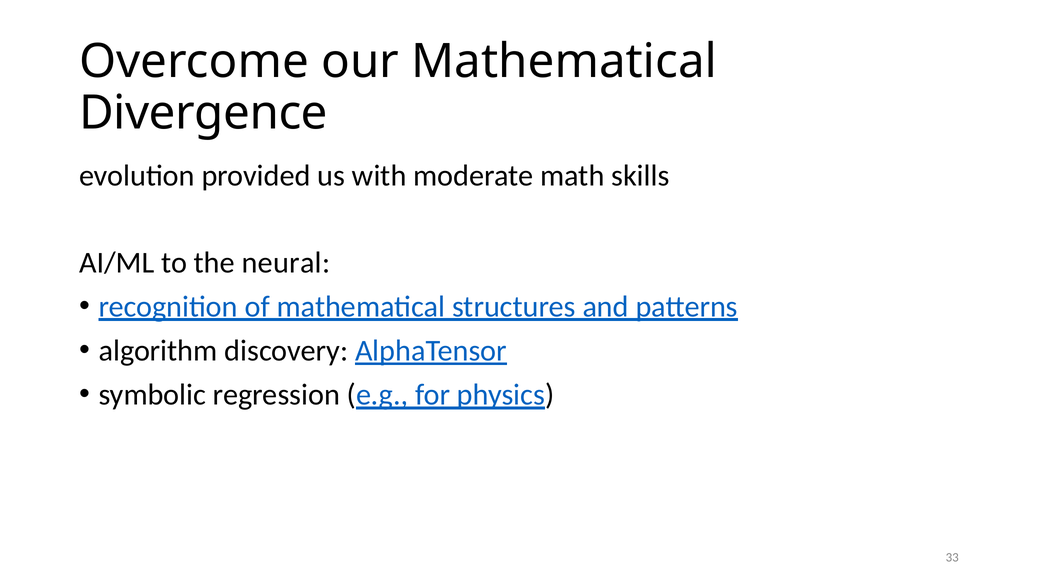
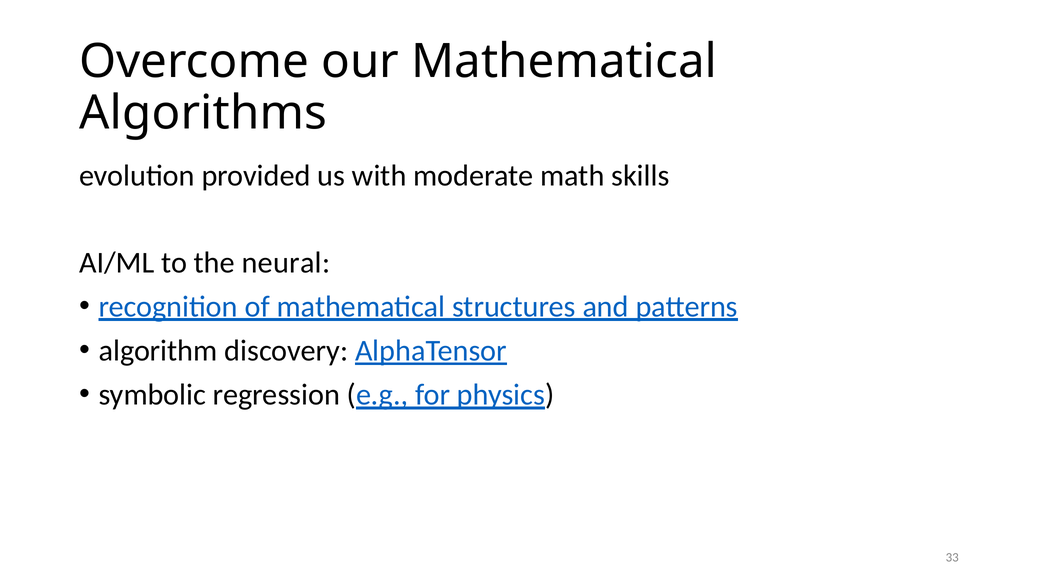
Divergence: Divergence -> Algorithms (203, 113)
